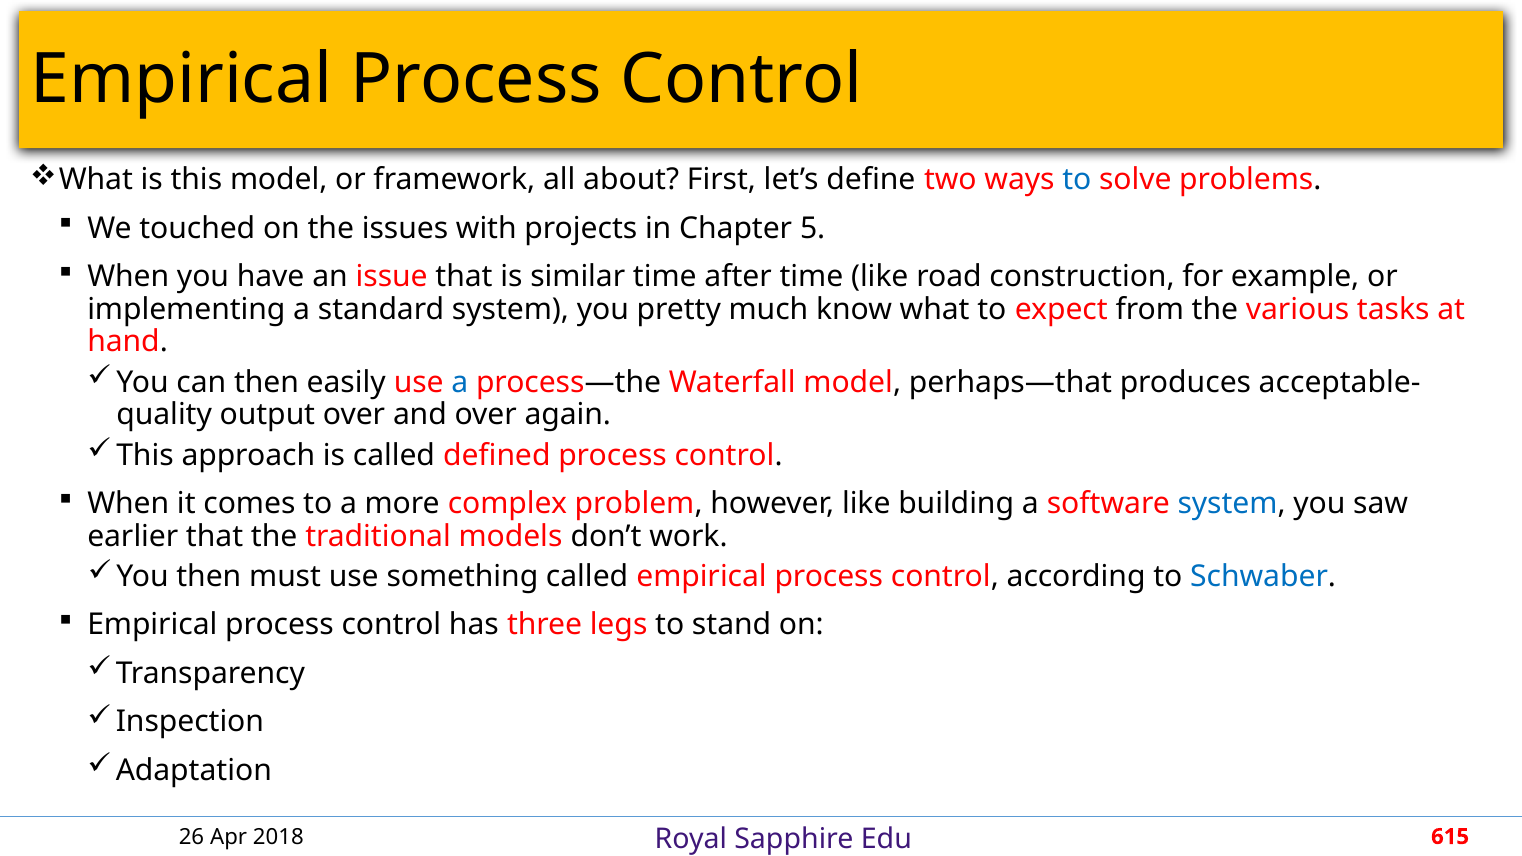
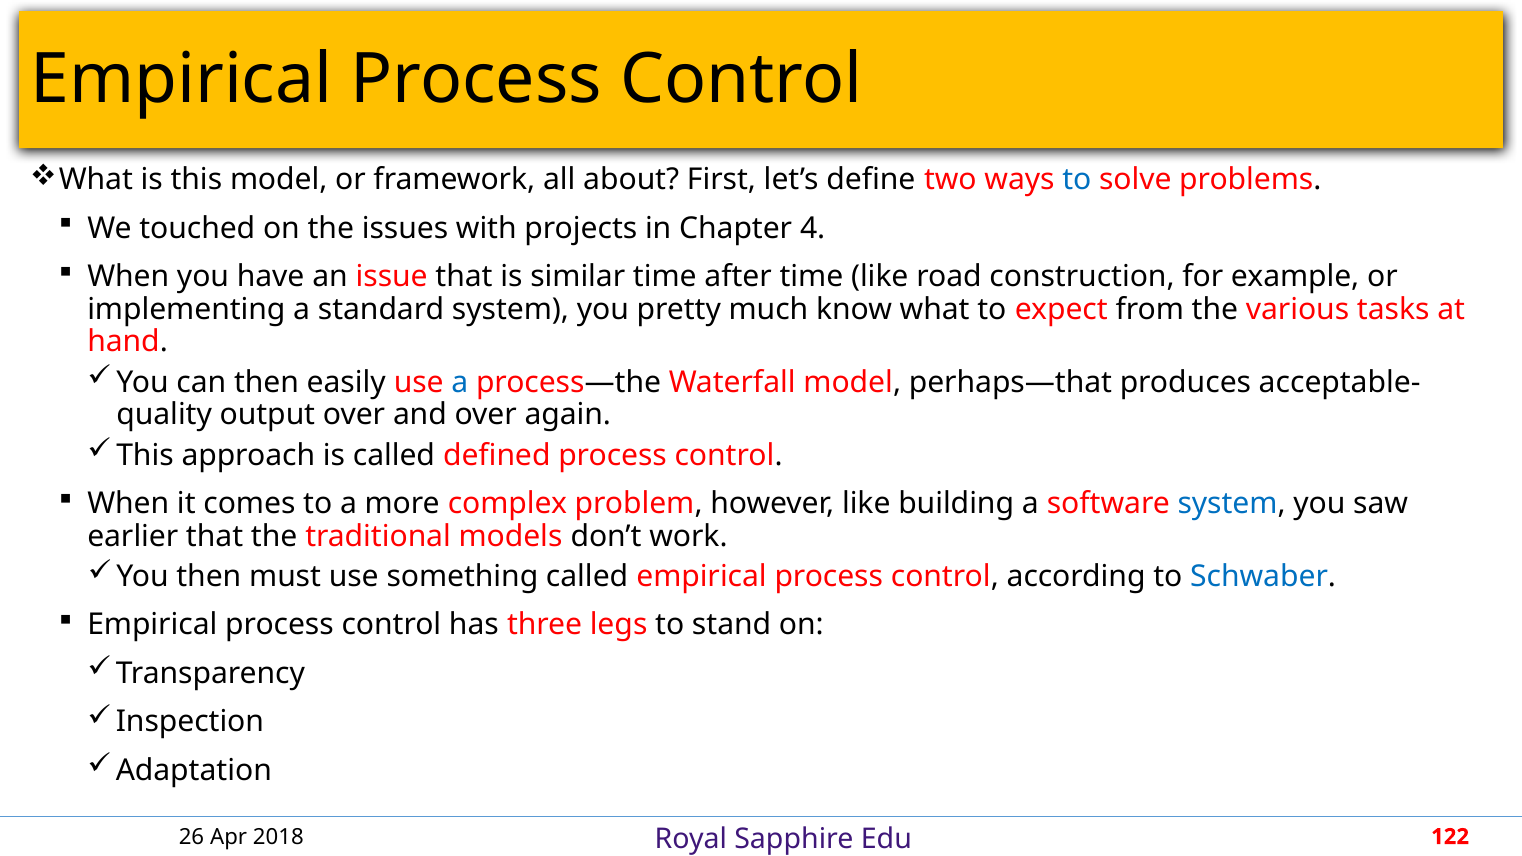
5: 5 -> 4 (813, 228)
615: 615 -> 122 (1450, 837)
